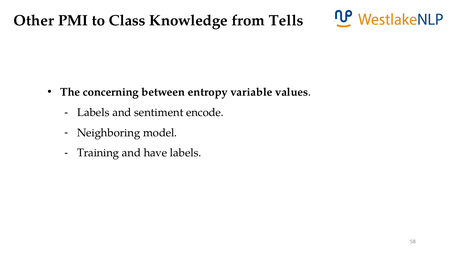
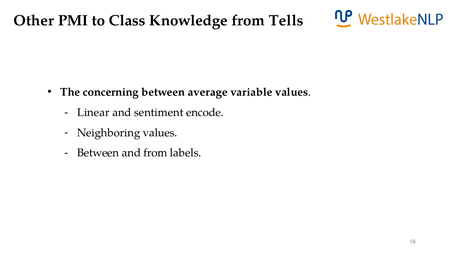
entropy: entropy -> average (208, 92)
Labels: Labels -> Linear (93, 113)
Neighboring model: model -> values (160, 133)
Training: Training -> Between (98, 153)
and have: have -> from (156, 153)
